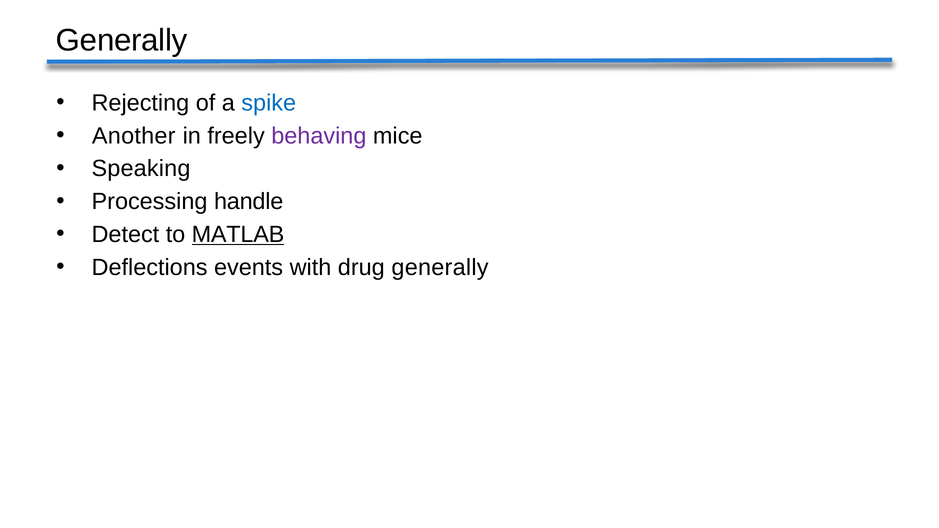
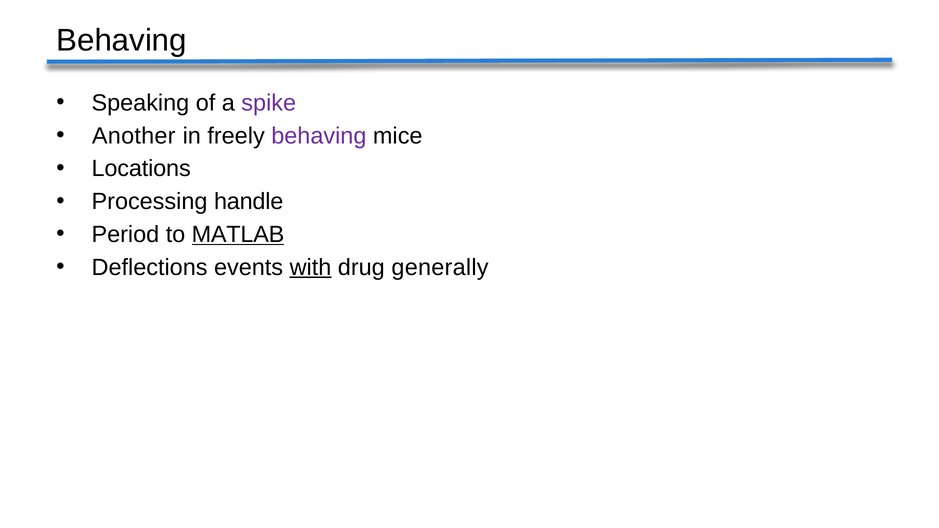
Generally: Generally -> Behaving (122, 40)
Rejecting: Rejecting -> Speaking (140, 103)
spike colour: blue -> purple (269, 103)
Speaking: Speaking -> Locations (141, 169)
Detect: Detect -> Period (125, 235)
with underline: none -> present (310, 267)
